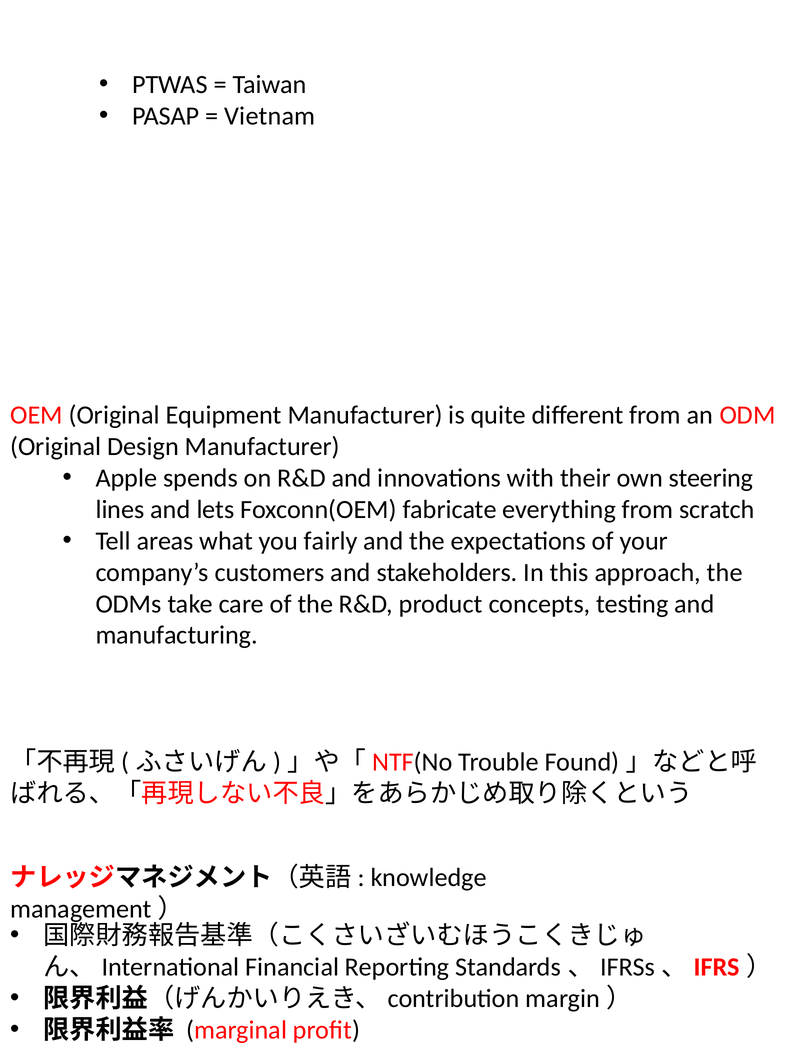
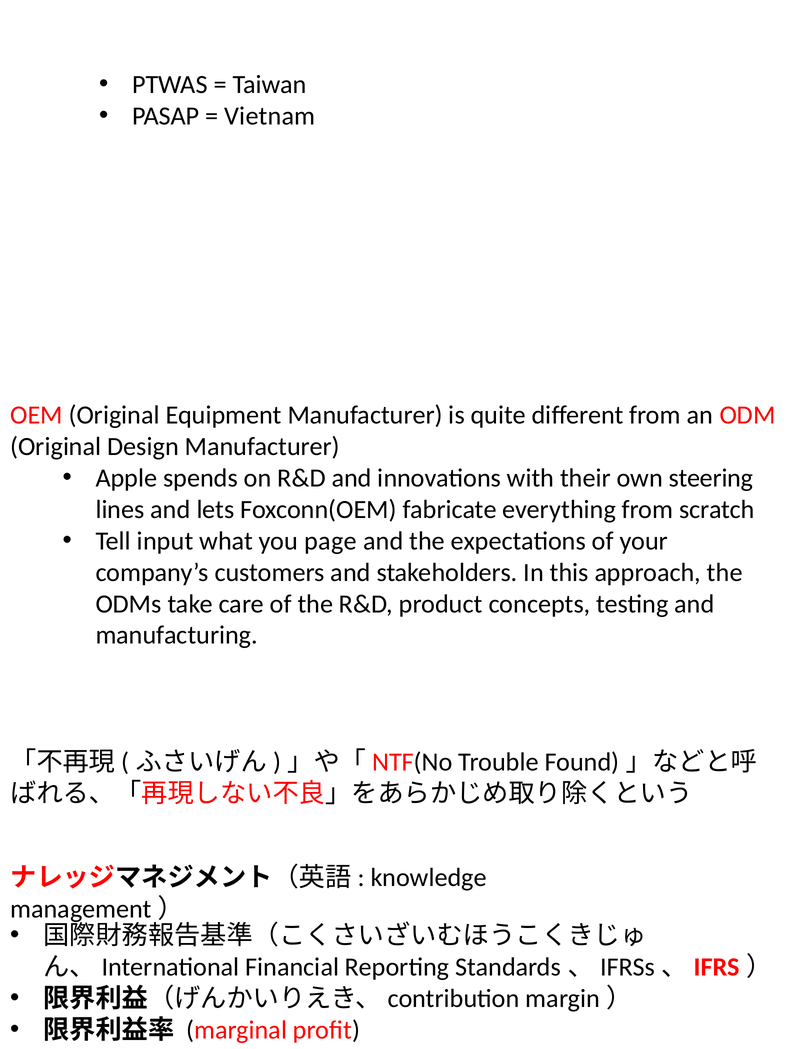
areas: areas -> input (165, 541)
fairly: fairly -> page (331, 541)
